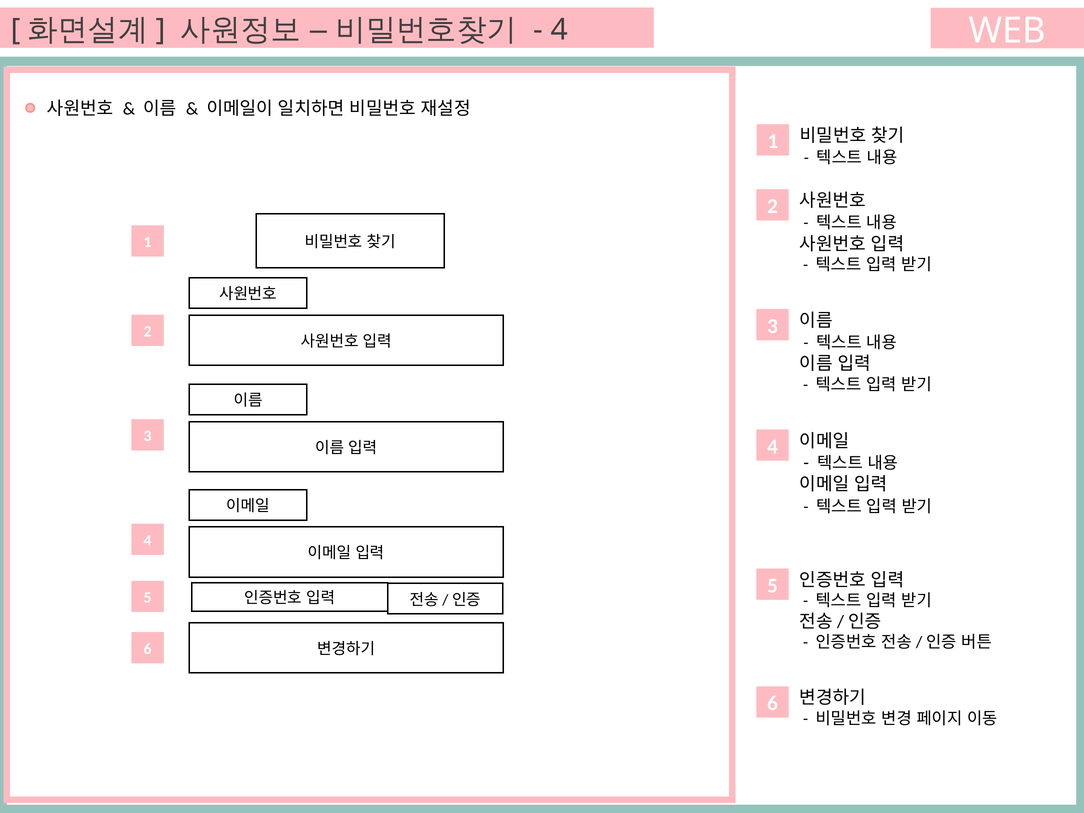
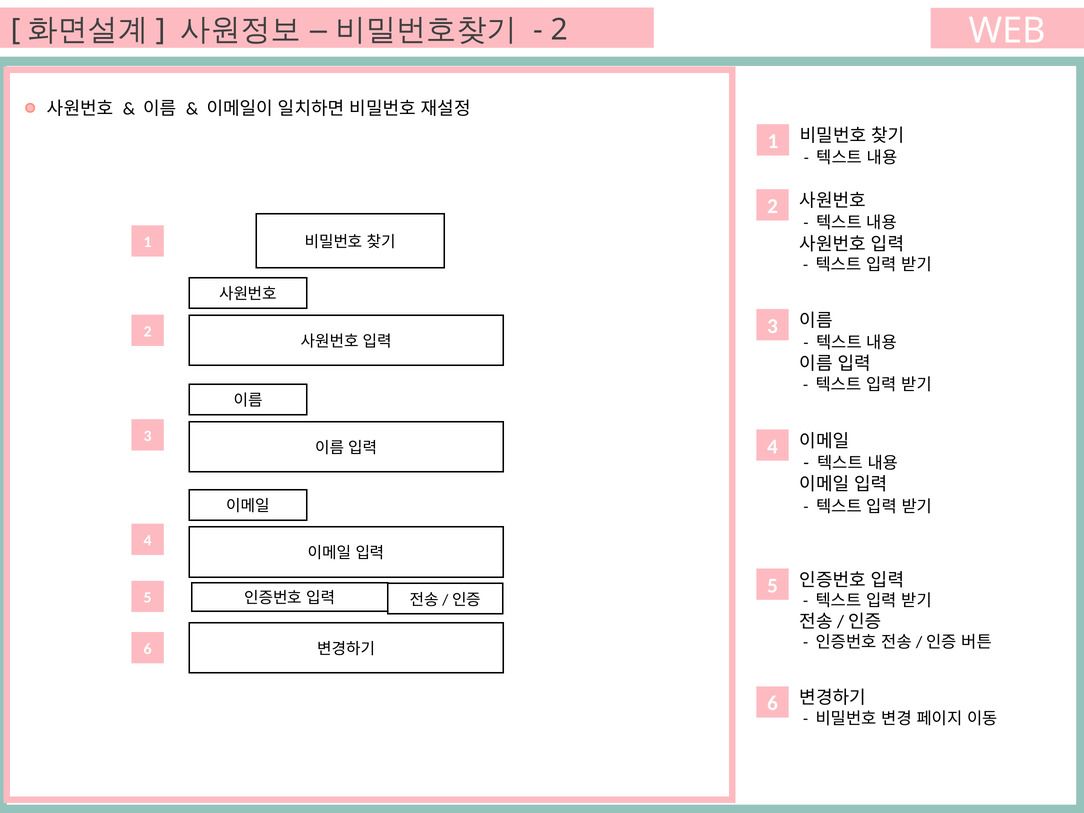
4: 4 -> 2 (559, 30)
